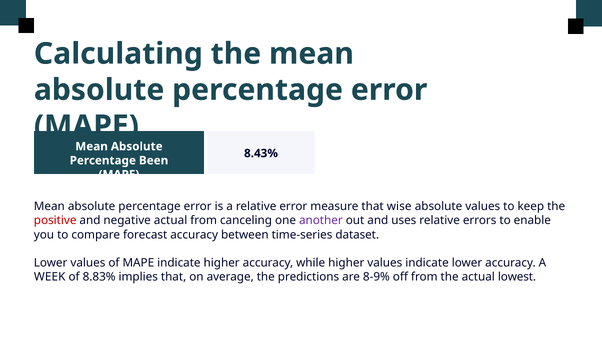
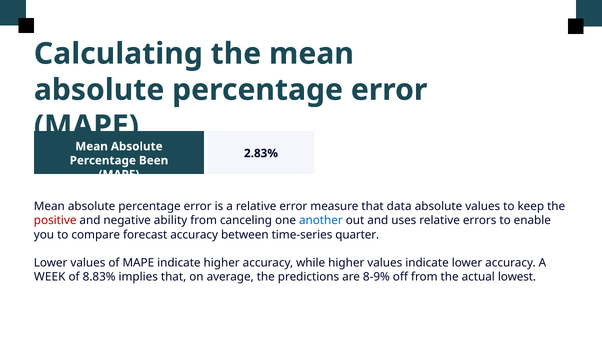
8.43%: 8.43% -> 2.83% (261, 153)
wise: wise -> data (399, 206)
negative actual: actual -> ability (171, 220)
another colour: purple -> blue (321, 220)
dataset: dataset -> quarter (357, 234)
